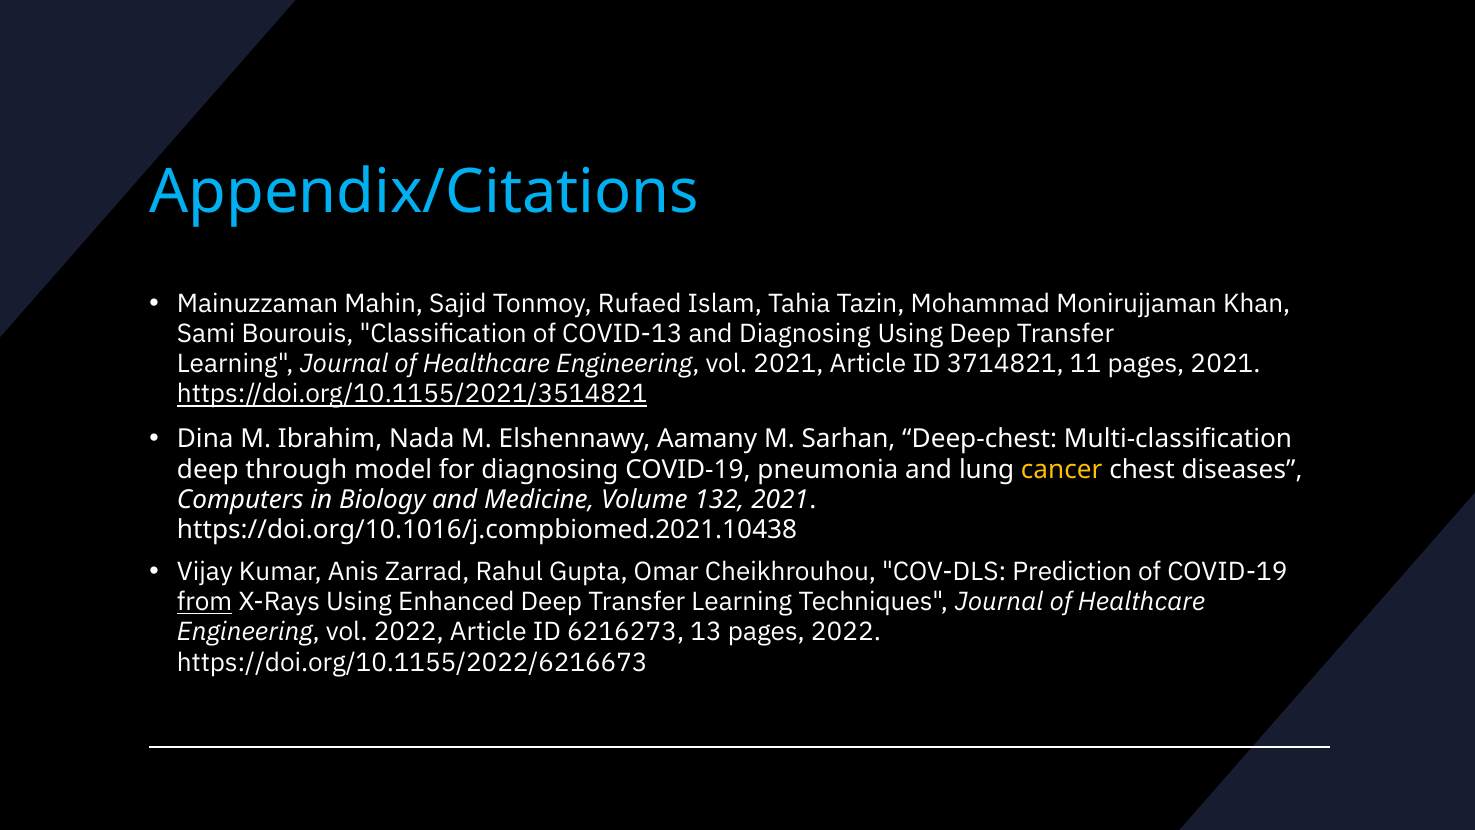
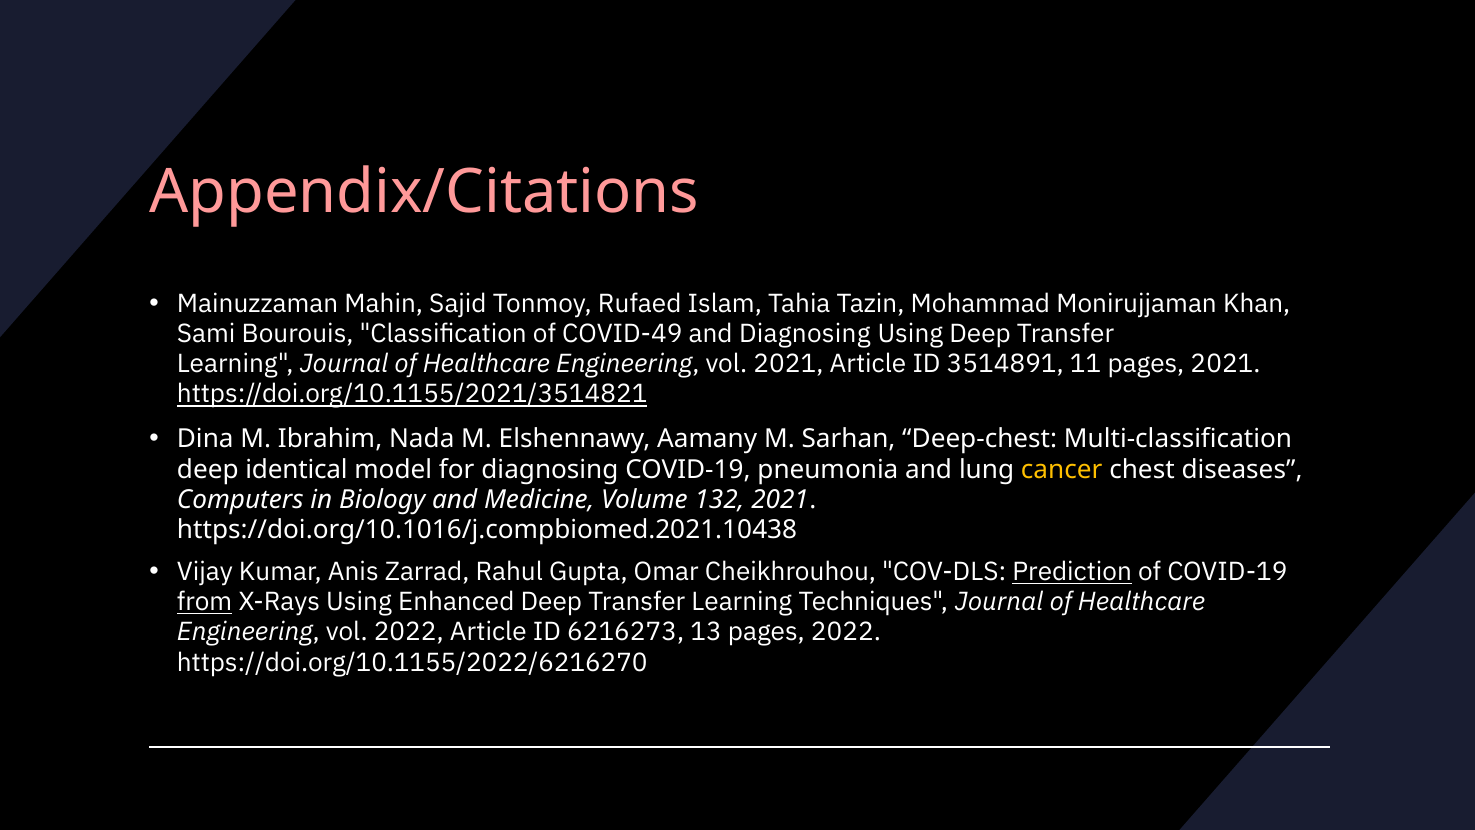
Appendix/Citations colour: light blue -> pink (424, 192)
COVID-13: COVID-13 -> COVID-49 (622, 334)
3714821: 3714821 -> 3514891 (1005, 364)
through: through -> identical (297, 469)
Prediction underline: none -> present (1072, 572)
https://doi.org/10.1155/2022/6216673: https://doi.org/10.1155/2022/6216673 -> https://doi.org/10.1155/2022/6216270 (412, 662)
